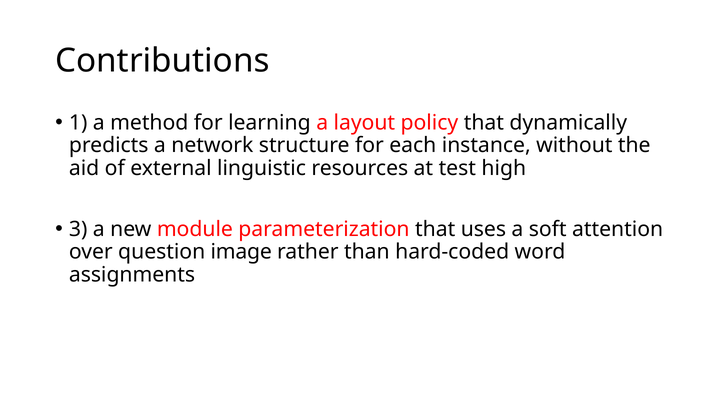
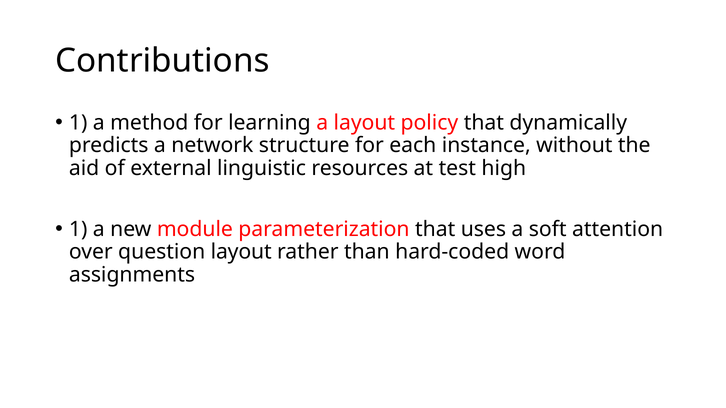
3: 3 -> 1 (78, 229)
question image: image -> layout (241, 252)
